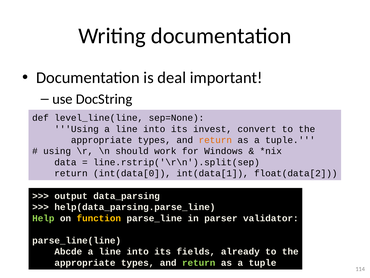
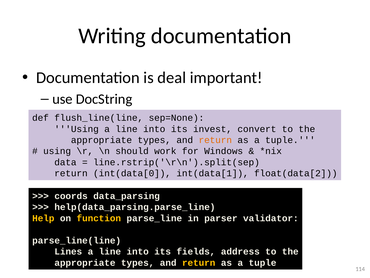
level_line(line: level_line(line -> flush_line(line (99, 118)
output: output -> coords (71, 196)
Help colour: light green -> yellow (43, 218)
Abcde: Abcde -> Lines (68, 251)
already: already -> address (240, 251)
return colour: light green -> yellow (199, 262)
